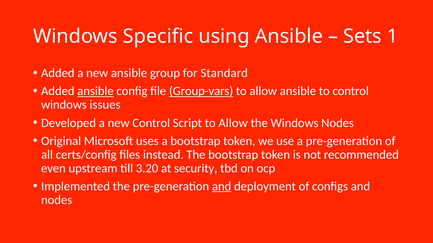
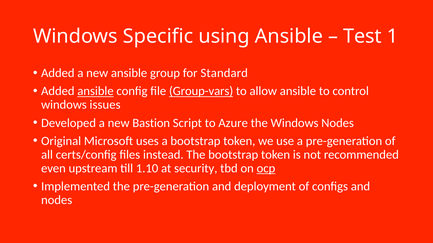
Sets: Sets -> Test (362, 36)
new Control: Control -> Bastion (151, 123)
Script to Allow: Allow -> Azure (233, 123)
3.20: 3.20 -> 1.10 (147, 169)
ocp underline: none -> present (266, 169)
and underline: present -> none (222, 187)
